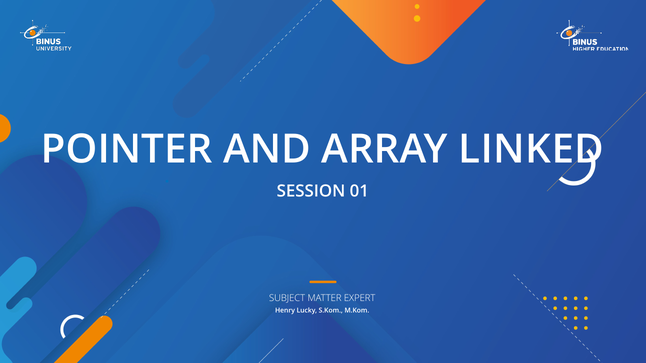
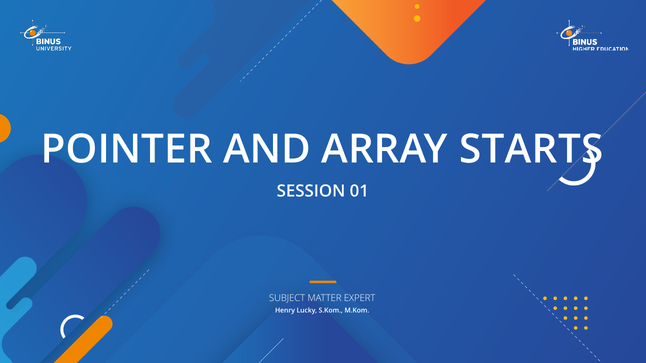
LINKED: LINKED -> STARTS (531, 150)
